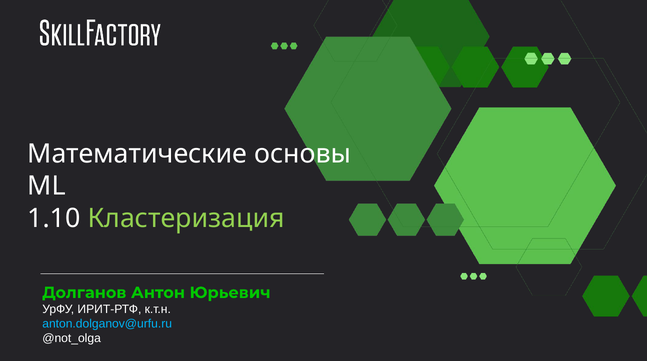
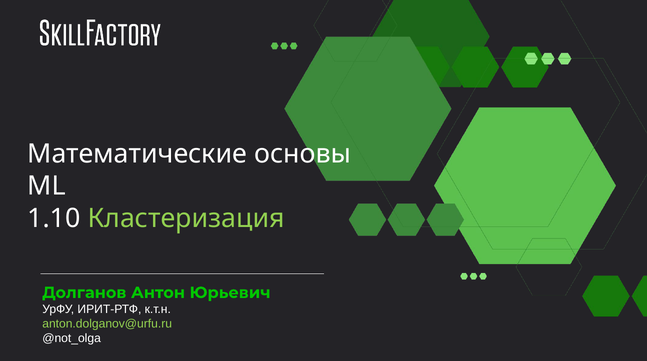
anton.dolganov@urfu.ru colour: light blue -> light green (107, 324)
